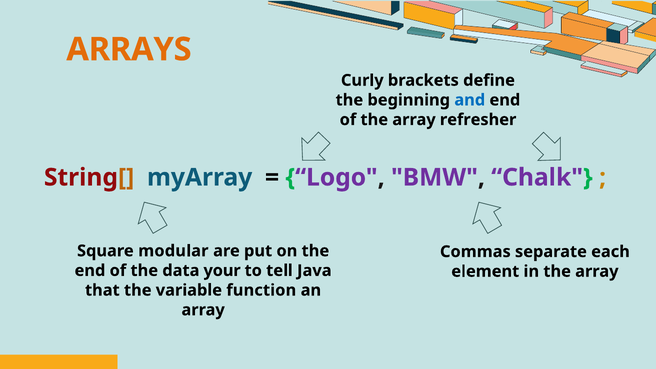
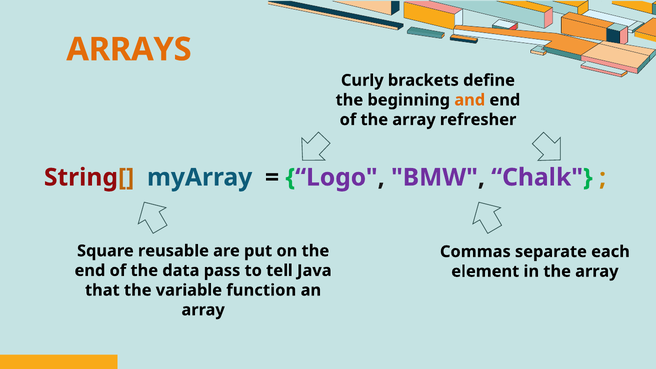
and colour: blue -> orange (470, 100)
modular: modular -> reusable (173, 251)
your: your -> pass (222, 271)
